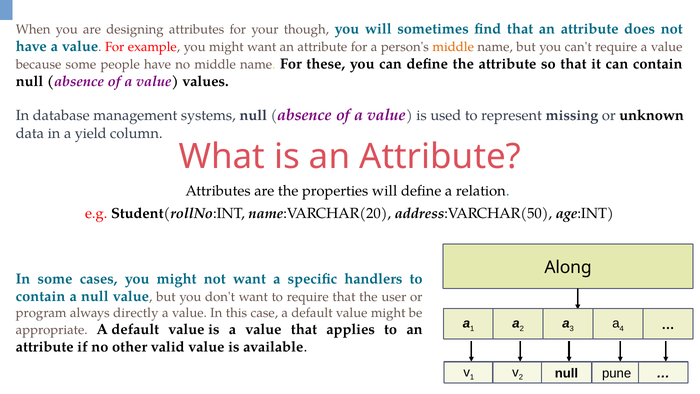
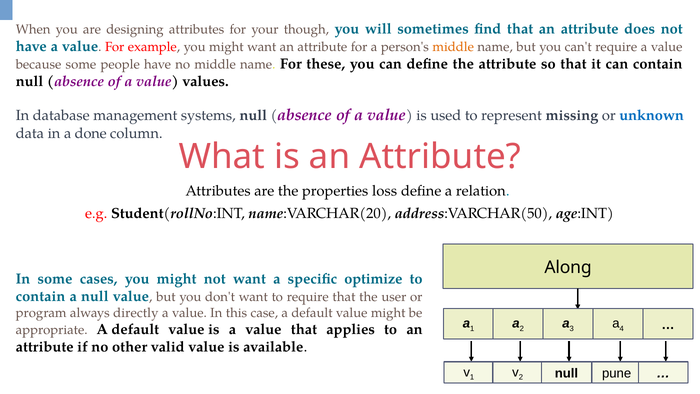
unknown colour: black -> blue (652, 116)
yield: yield -> done (91, 133)
properties will: will -> loss (385, 191)
handlers: handlers -> optimize (373, 279)
